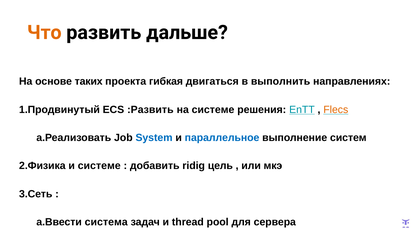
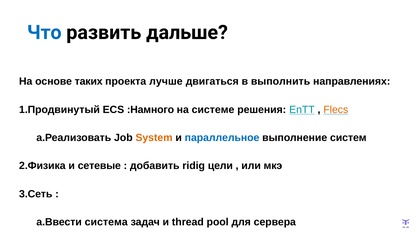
Что colour: orange -> blue (44, 32)
гибкая: гибкая -> лучше (166, 81)
:Развить: :Развить -> :Намного (150, 109)
System colour: blue -> orange (154, 137)
и системе: системе -> сетевые (99, 166)
цель: цель -> цели (220, 166)
